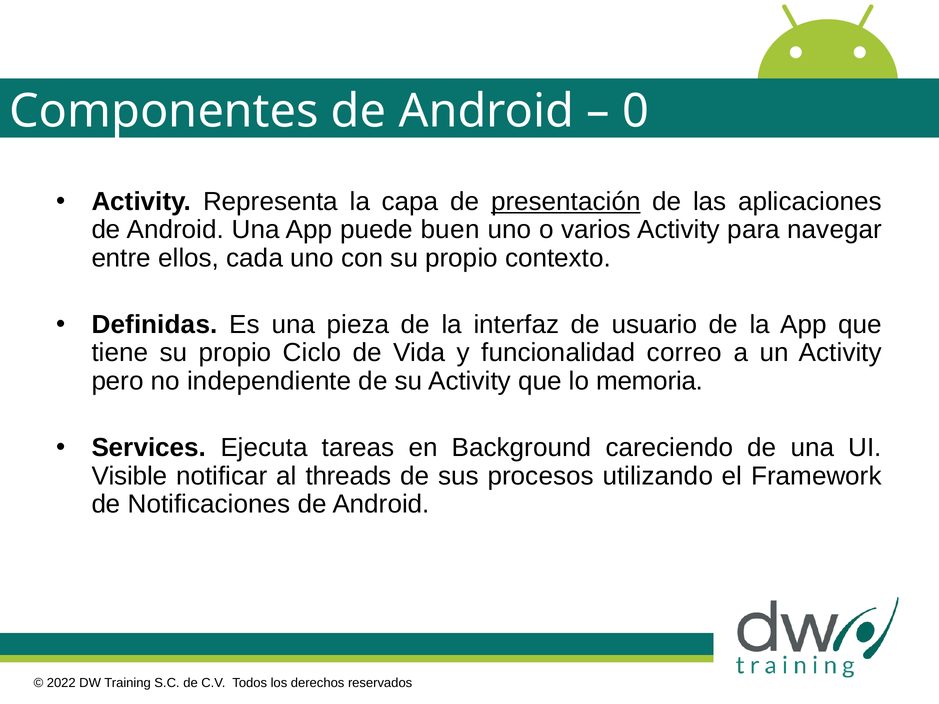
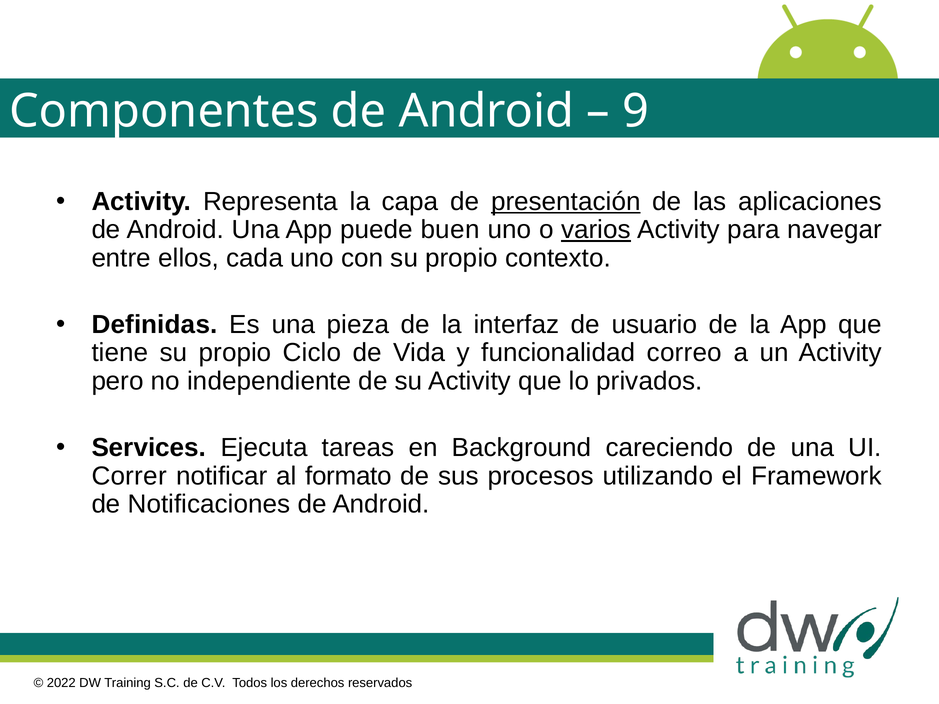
0: 0 -> 9 (636, 111)
varios underline: none -> present (596, 230)
memoria: memoria -> privados (649, 381)
Visible: Visible -> Correr (129, 476)
threads: threads -> formato (349, 476)
